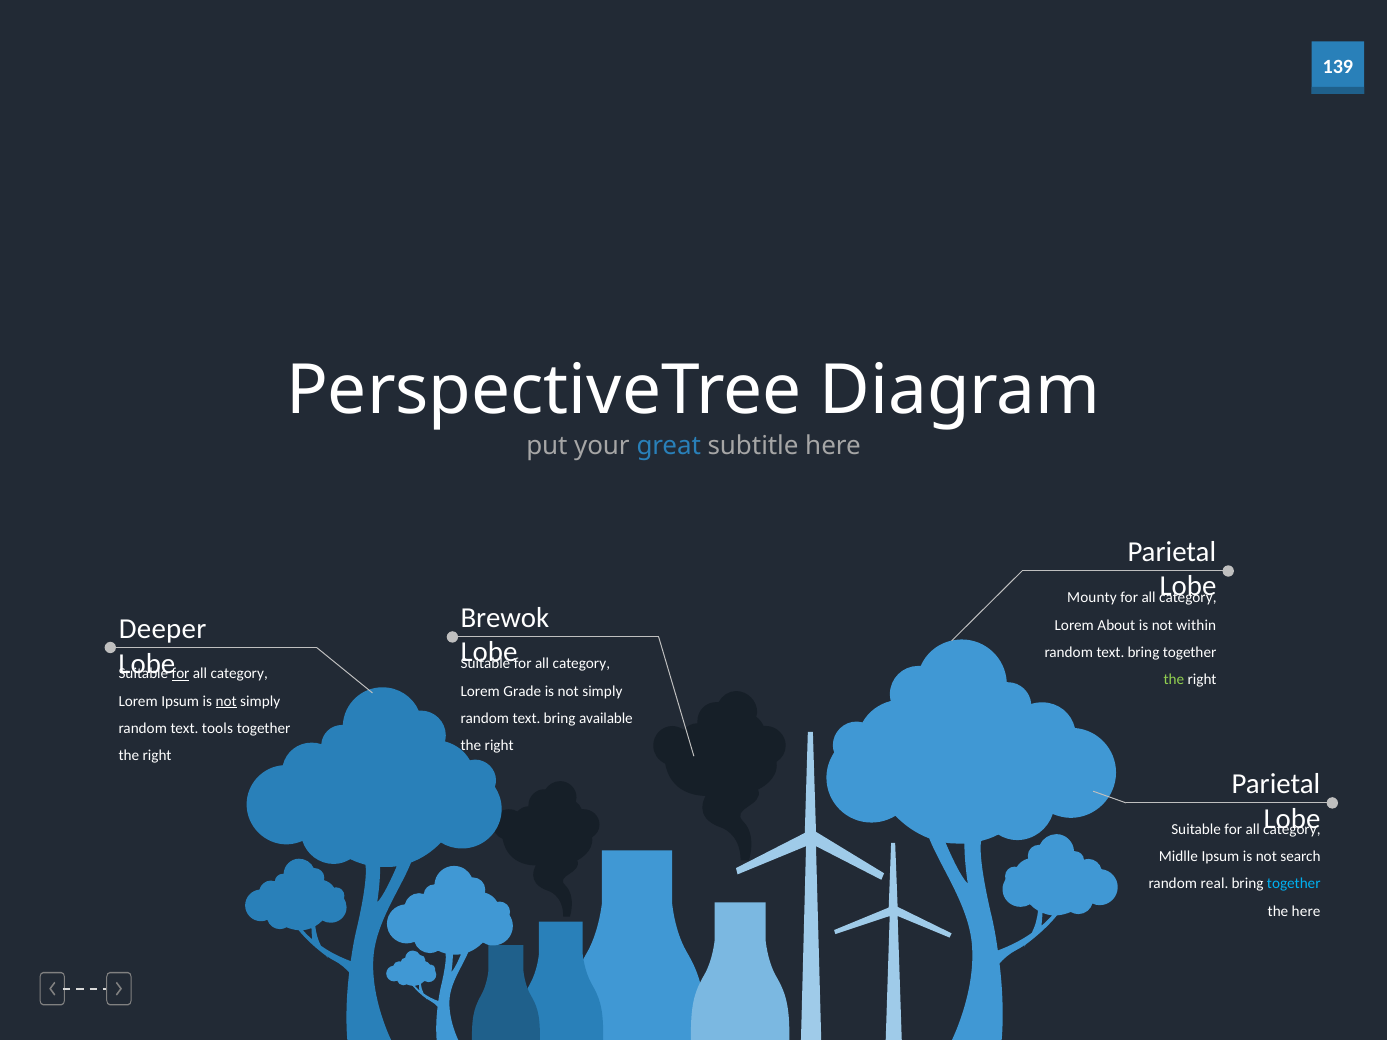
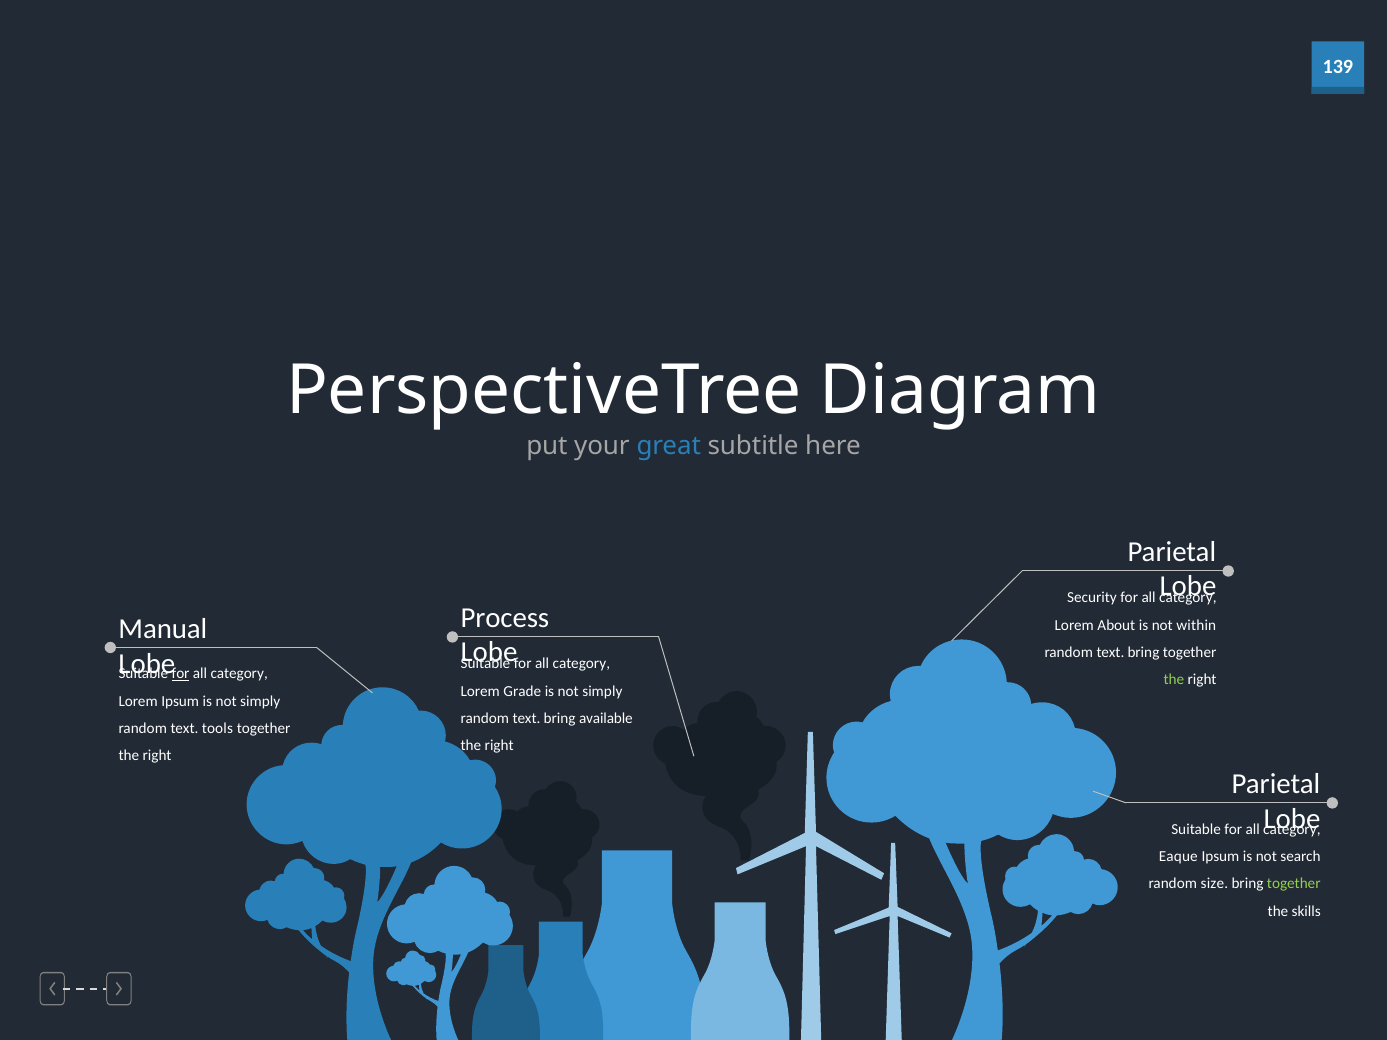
Mounty: Mounty -> Security (1092, 598)
Brewok: Brewok -> Process (505, 618)
Deeper: Deeper -> Manual (163, 629)
not underline: present -> none (226, 701)
Midlle: Midlle -> Eaque (1178, 857)
real: real -> size (1214, 884)
together colour: light blue -> light green (1294, 884)
the here: here -> skills (1306, 911)
